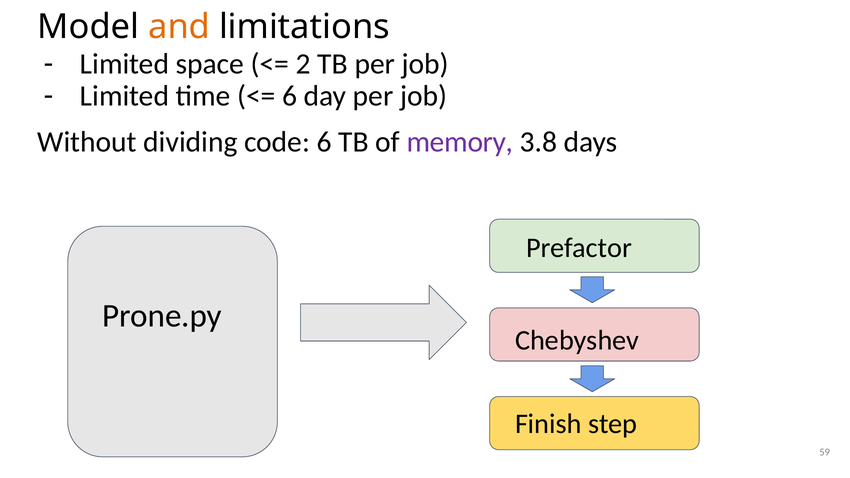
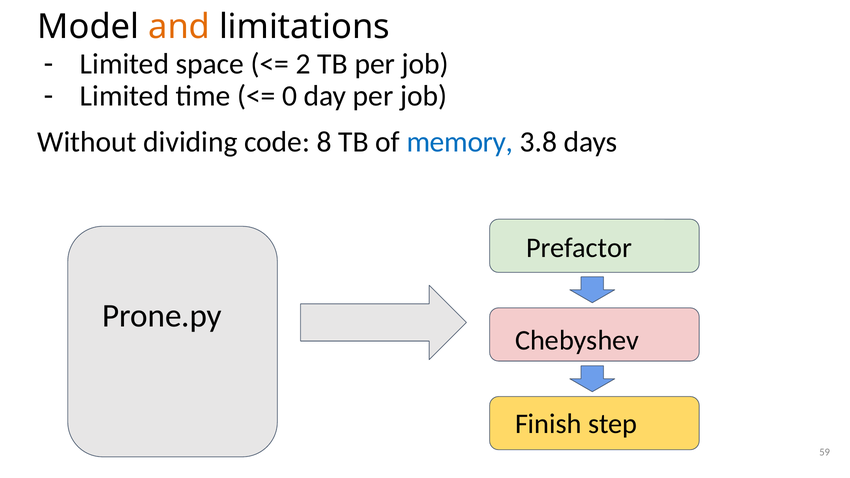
6: 6 -> 0 (290, 96)
code 6: 6 -> 8 (324, 142)
memory colour: purple -> blue (460, 142)
